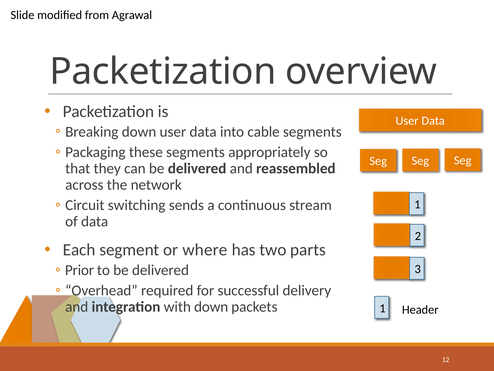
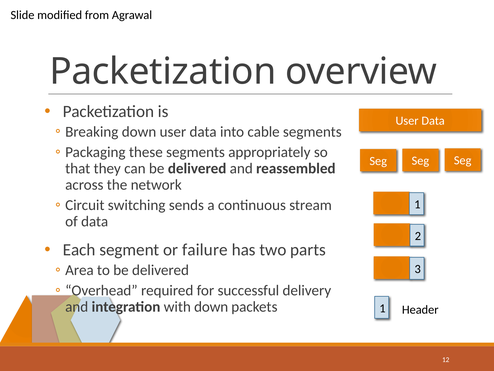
where: where -> failure (205, 250)
Prior: Prior -> Area (79, 270)
